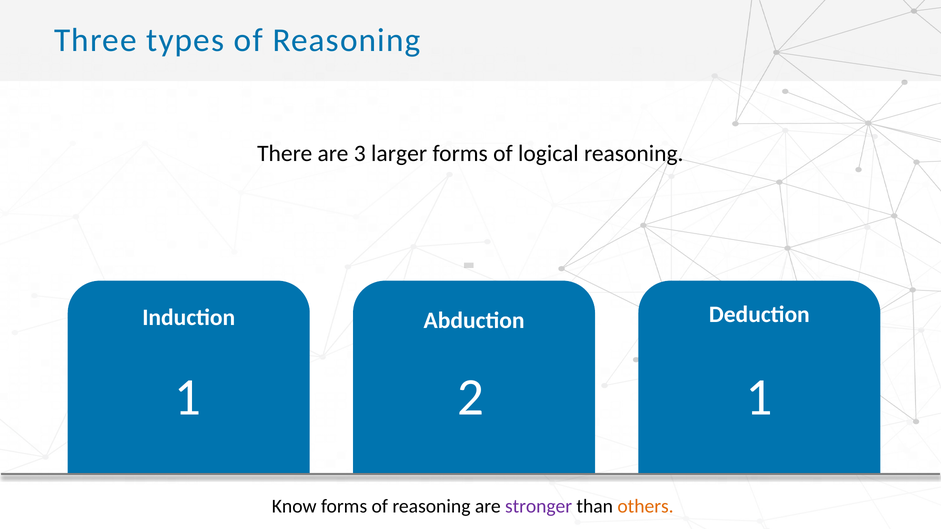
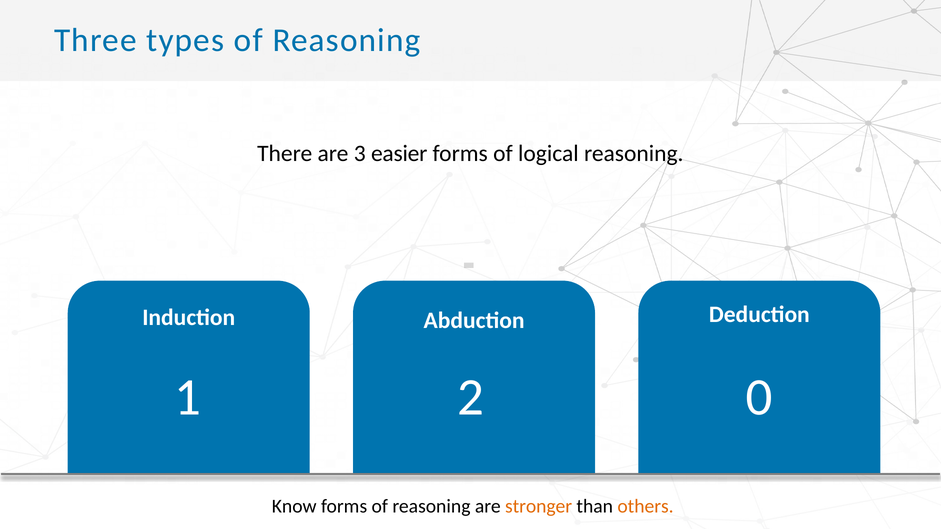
larger: larger -> easier (399, 154)
2 1: 1 -> 0 (759, 397)
stronger colour: purple -> orange (539, 506)
